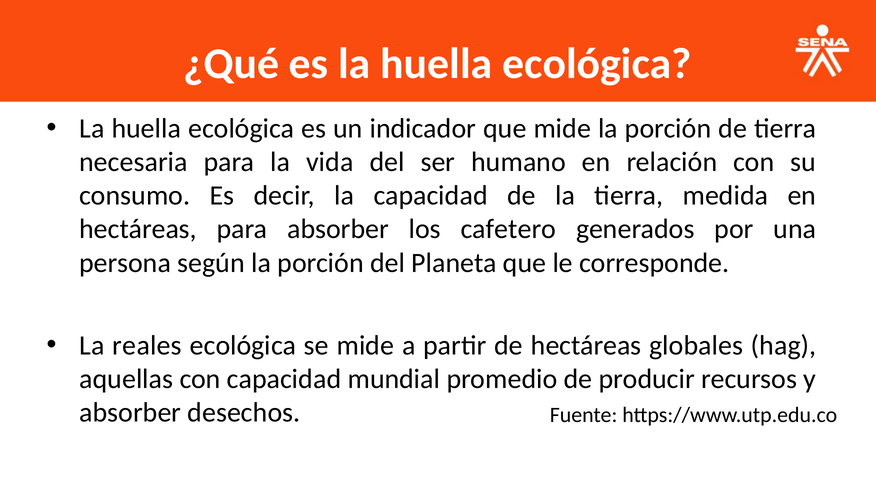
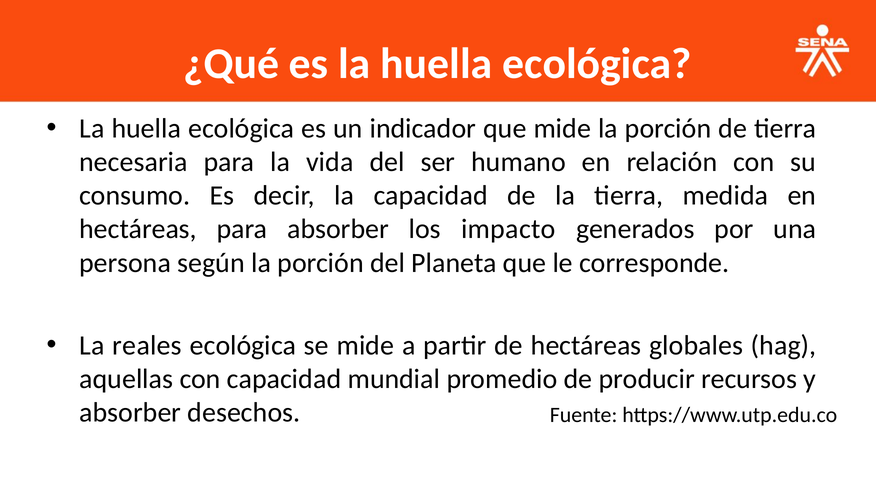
cafetero: cafetero -> impacto (508, 229)
